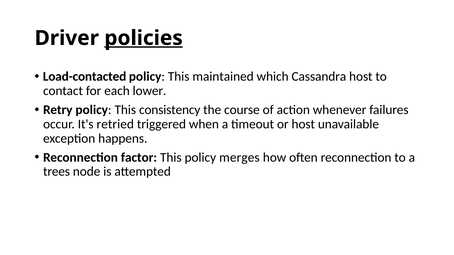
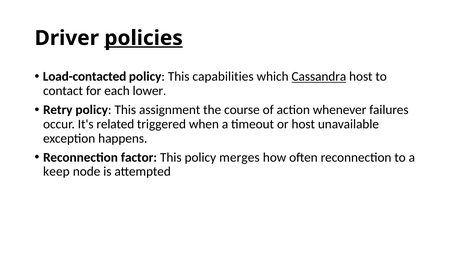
maintained: maintained -> capabilities (223, 77)
Cassandra underline: none -> present (319, 77)
consistency: consistency -> assignment (170, 110)
retried: retried -> related (115, 124)
trees: trees -> keep (56, 172)
